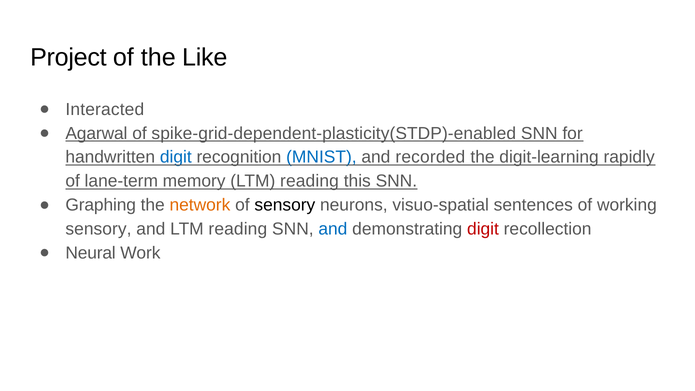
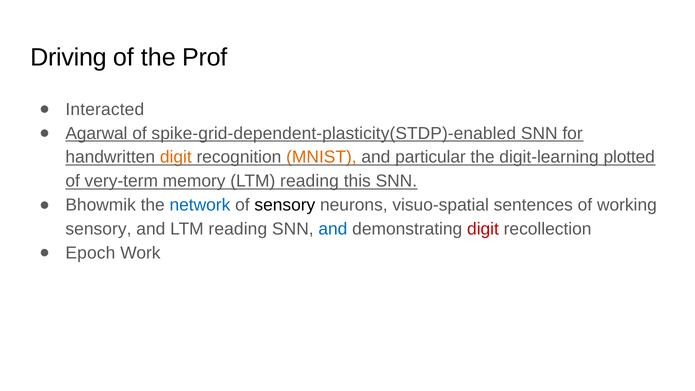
Project: Project -> Driving (68, 58)
Like: Like -> Prof (205, 58)
digit colour: blue -> orange (176, 157)
MNIST colour: blue -> orange (321, 157)
recorded: recorded -> particular (430, 157)
rapidly: rapidly -> plotted (629, 157)
lane-term: lane-term -> very-term (121, 181)
Graphing: Graphing -> Bhowmik (101, 205)
network colour: orange -> blue (200, 205)
Neural: Neural -> Epoch (90, 253)
